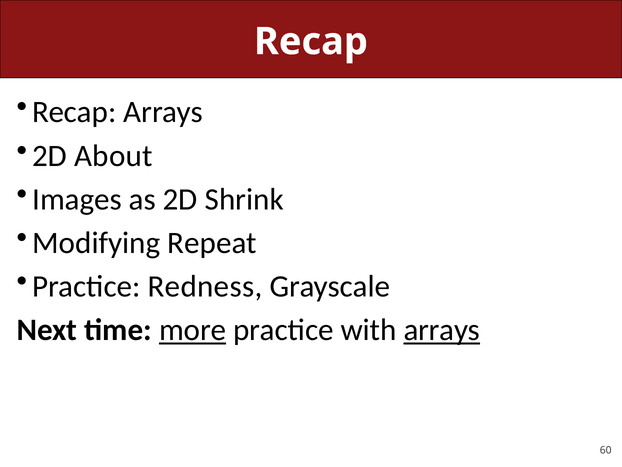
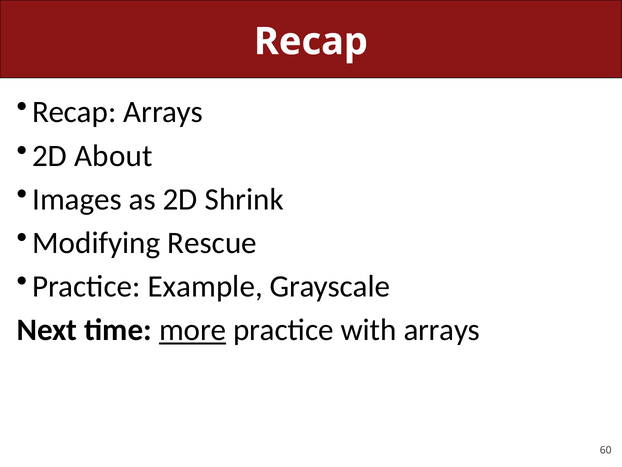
Repeat: Repeat -> Rescue (212, 243)
Redness: Redness -> Example (205, 286)
arrays underline: present -> none (442, 330)
